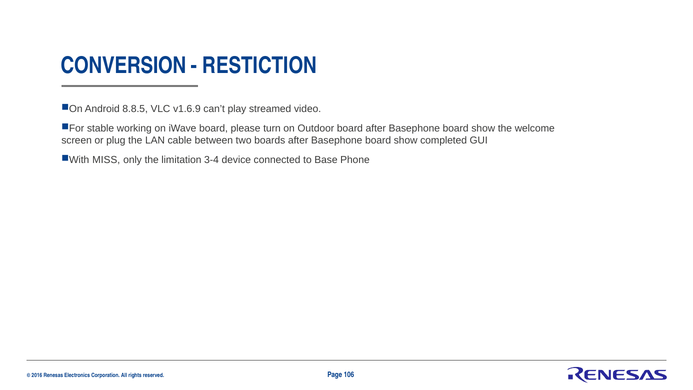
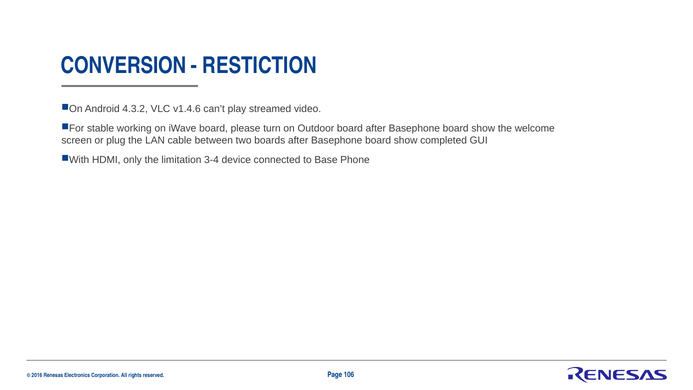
8.8.5: 8.8.5 -> 4.3.2 (135, 109)
v1.6.9: v1.6.9 -> v1.4.6 (187, 109)
MISS: MISS -> HDMI (106, 160)
